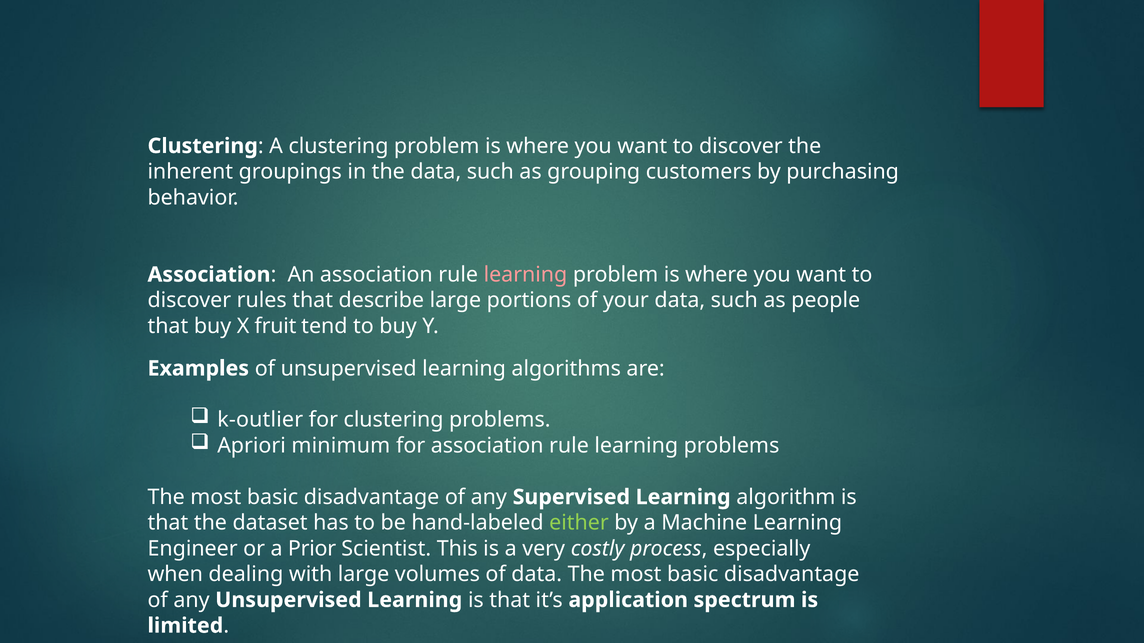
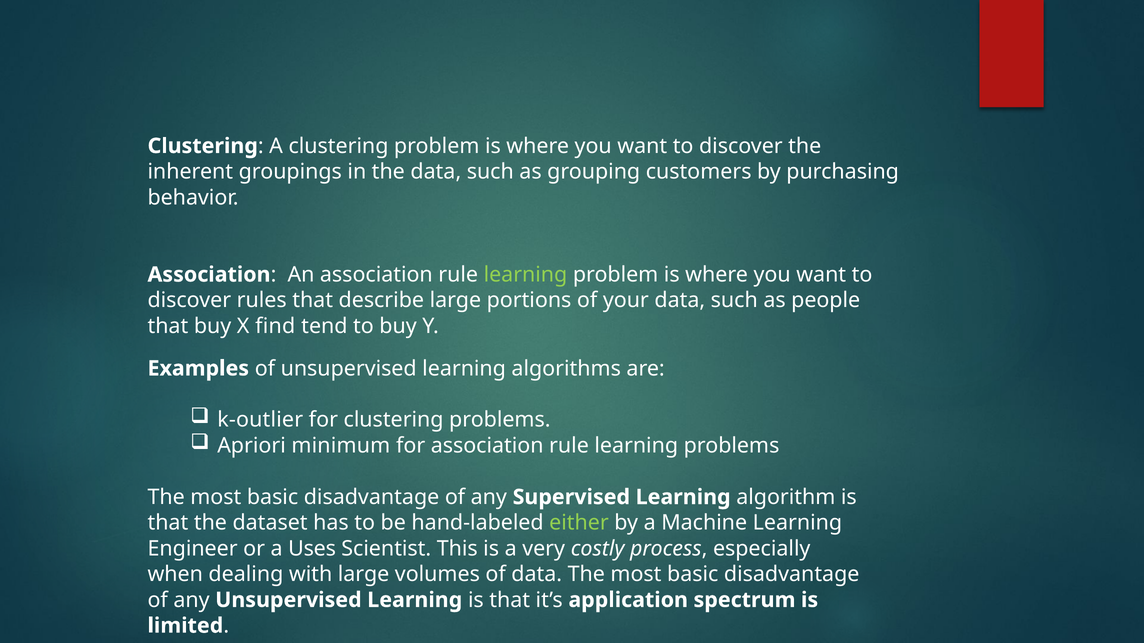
learning colour: pink -> light green (525, 275)
fruit: fruit -> find (275, 326)
Prior: Prior -> Uses (312, 549)
